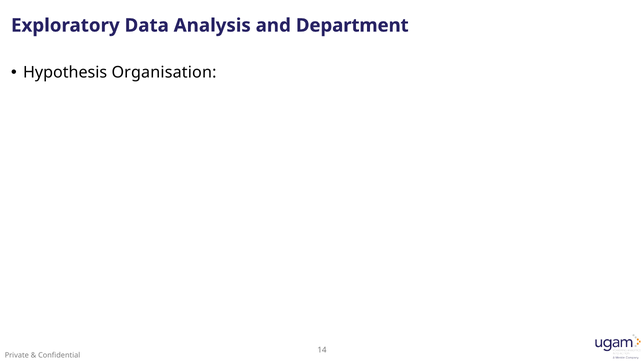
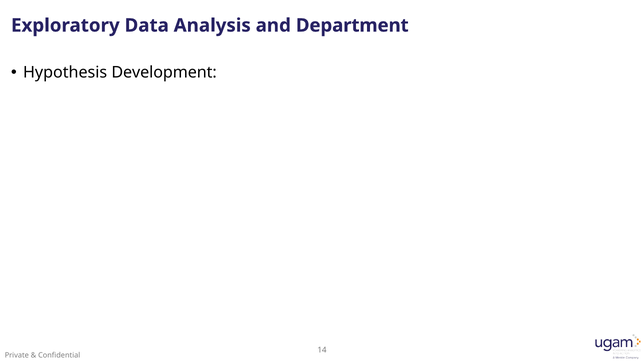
Organisation: Organisation -> Development (164, 73)
